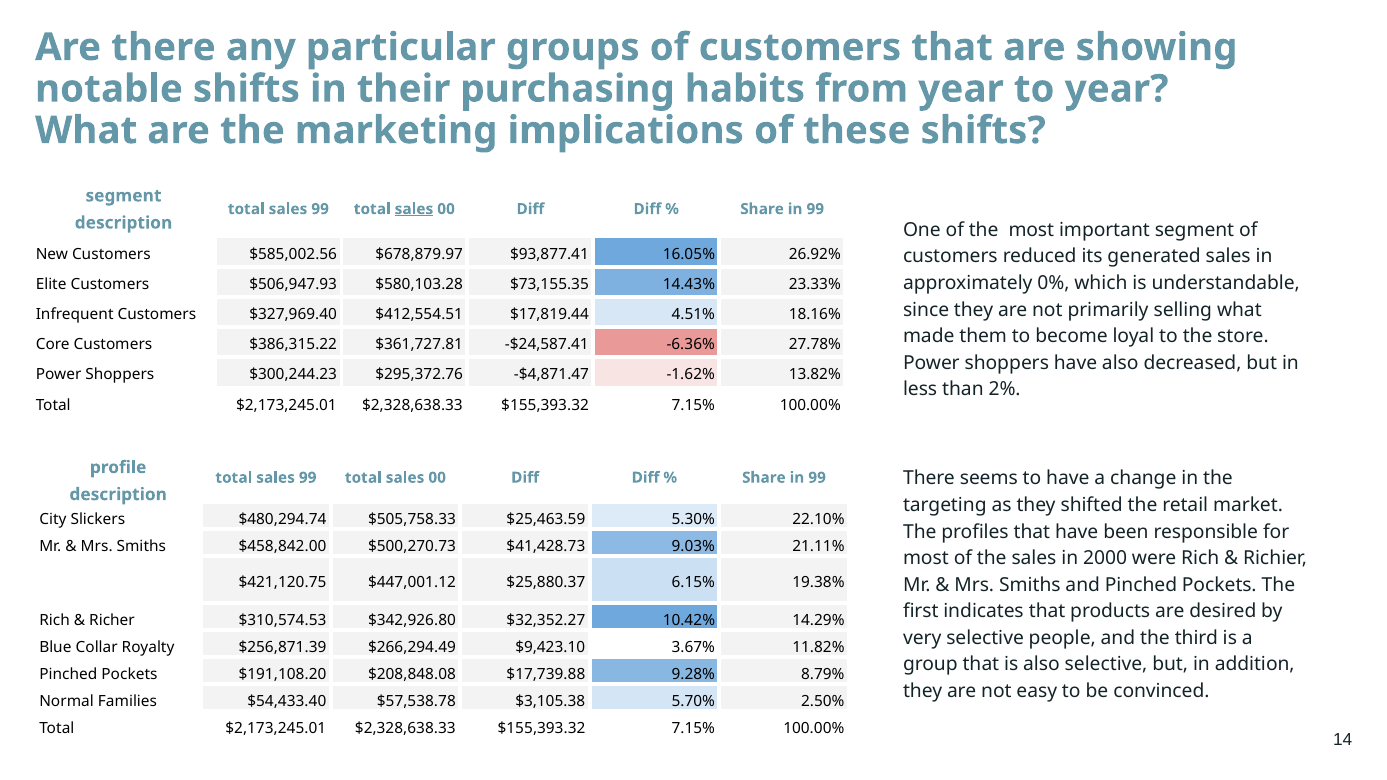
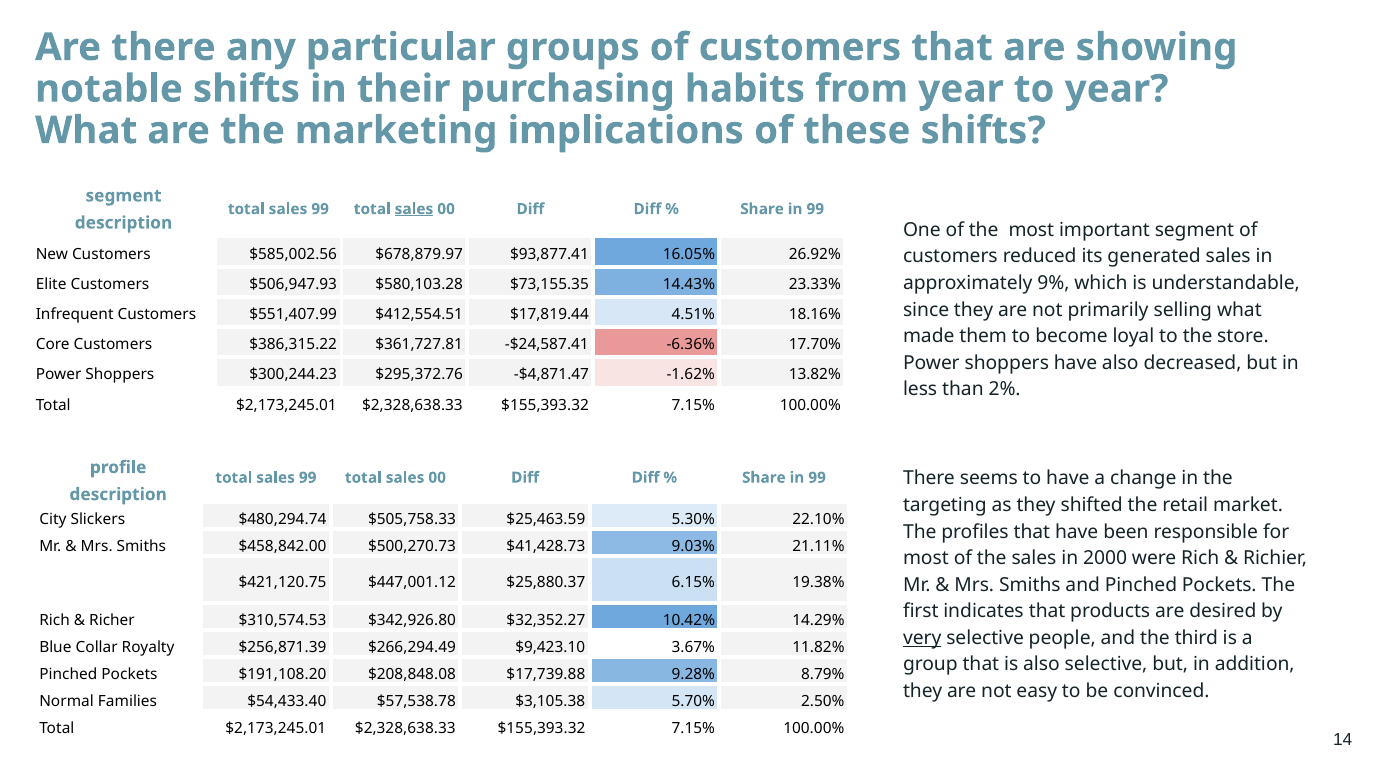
0%: 0% -> 9% (1053, 283)
$327,969.40: $327,969.40 -> $551,407.99 (293, 315)
27.78%: 27.78% -> 17.70% (815, 345)
very underline: none -> present (922, 638)
